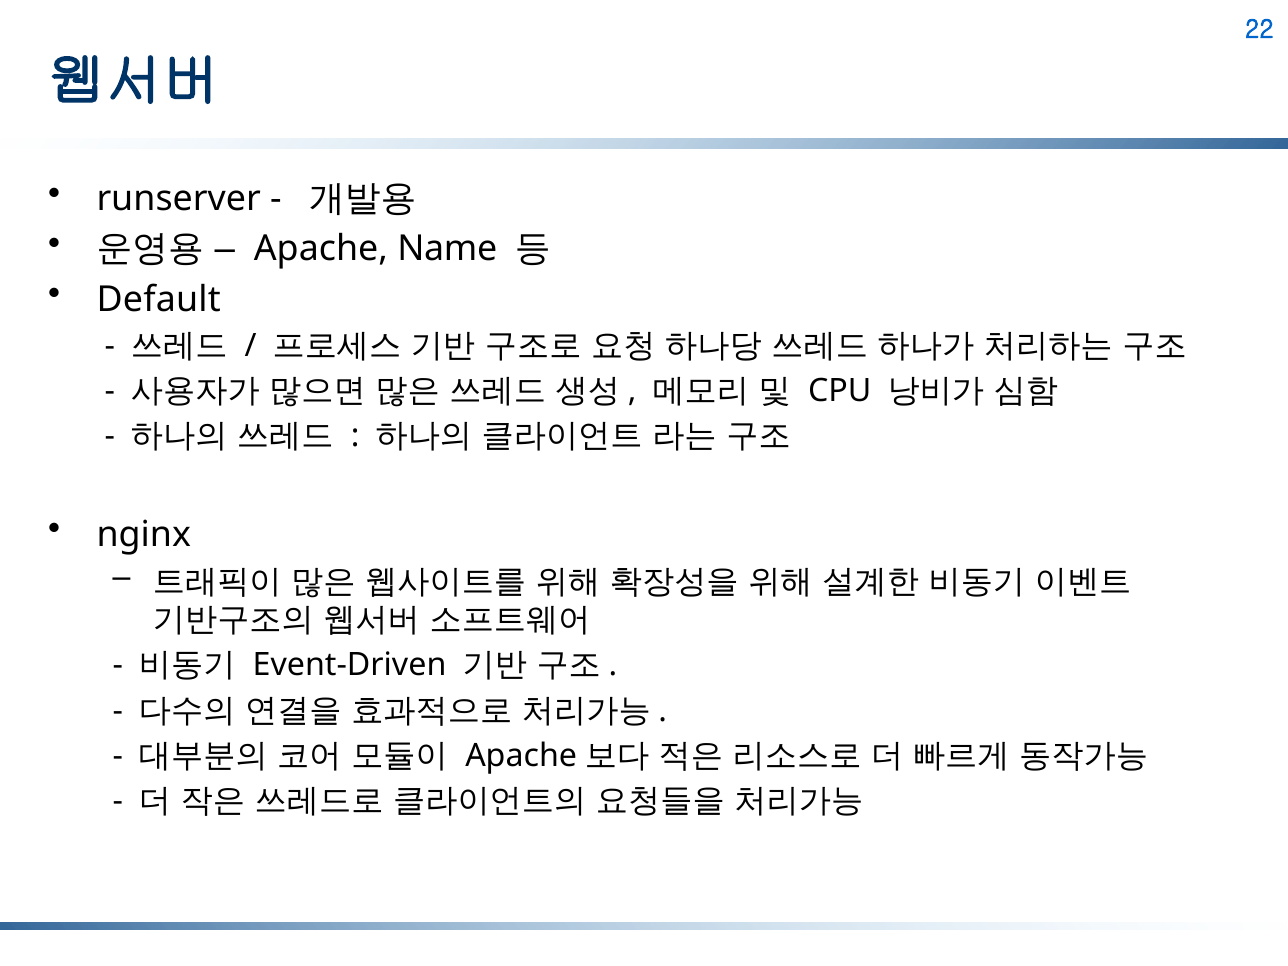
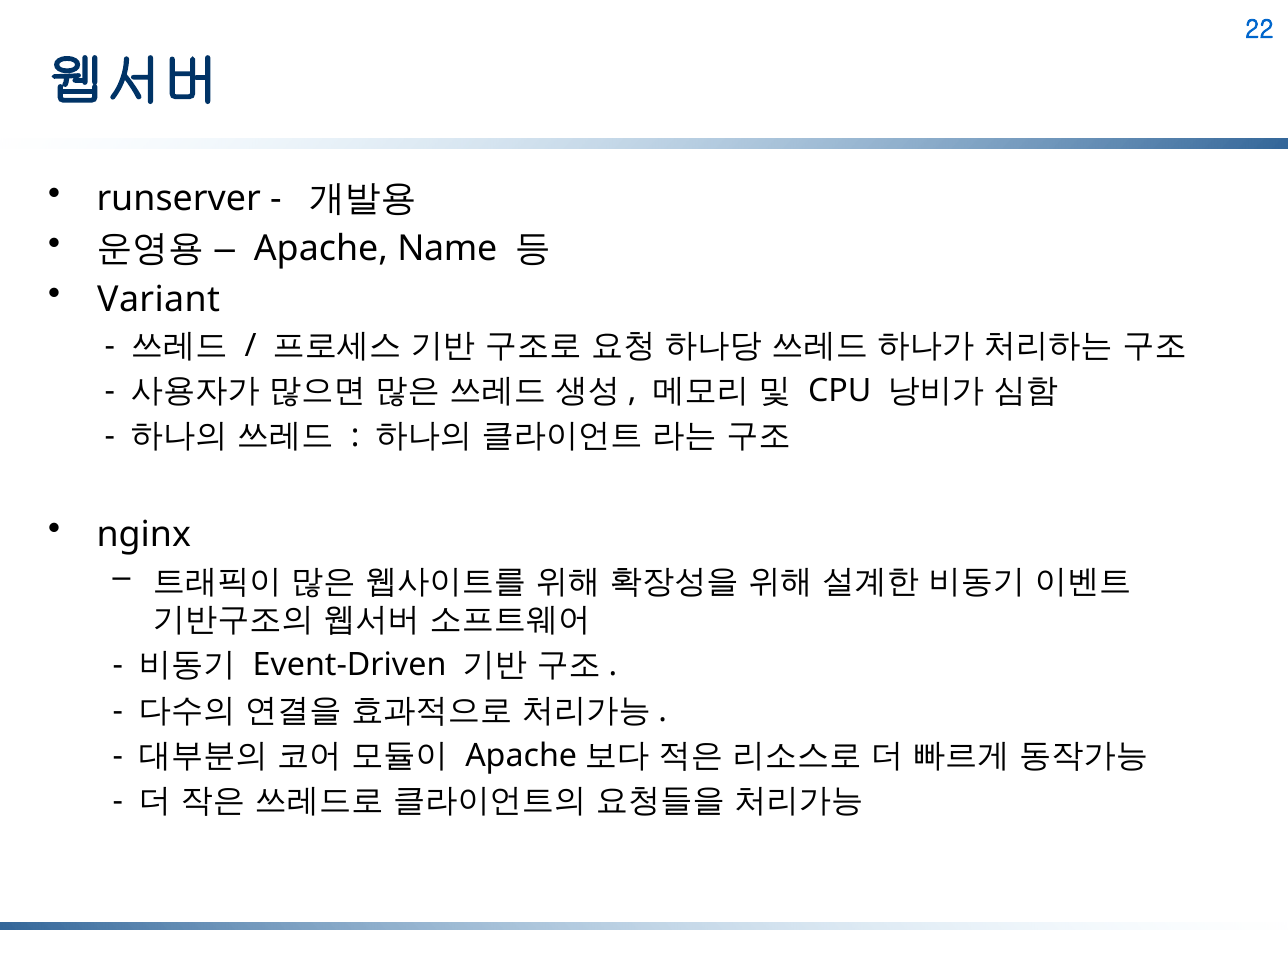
Default: Default -> Variant (159, 299)
